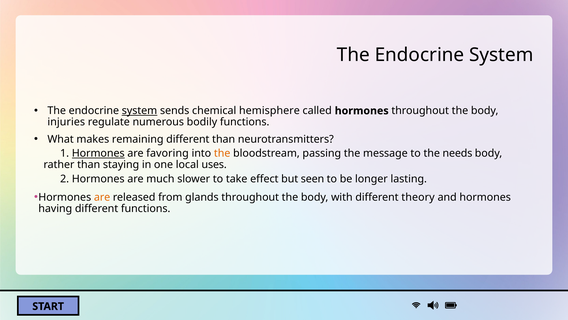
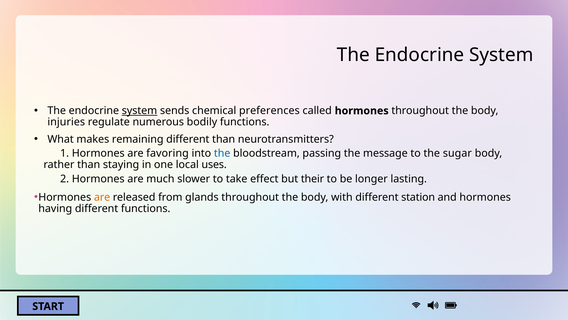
hemisphere: hemisphere -> preferences (269, 111)
Hormones underline: present -> none (98, 153)
the colour: orange -> blue (222, 153)
needs: needs -> sugar (457, 153)
seen: seen -> their (313, 179)
theory: theory -> station (418, 197)
